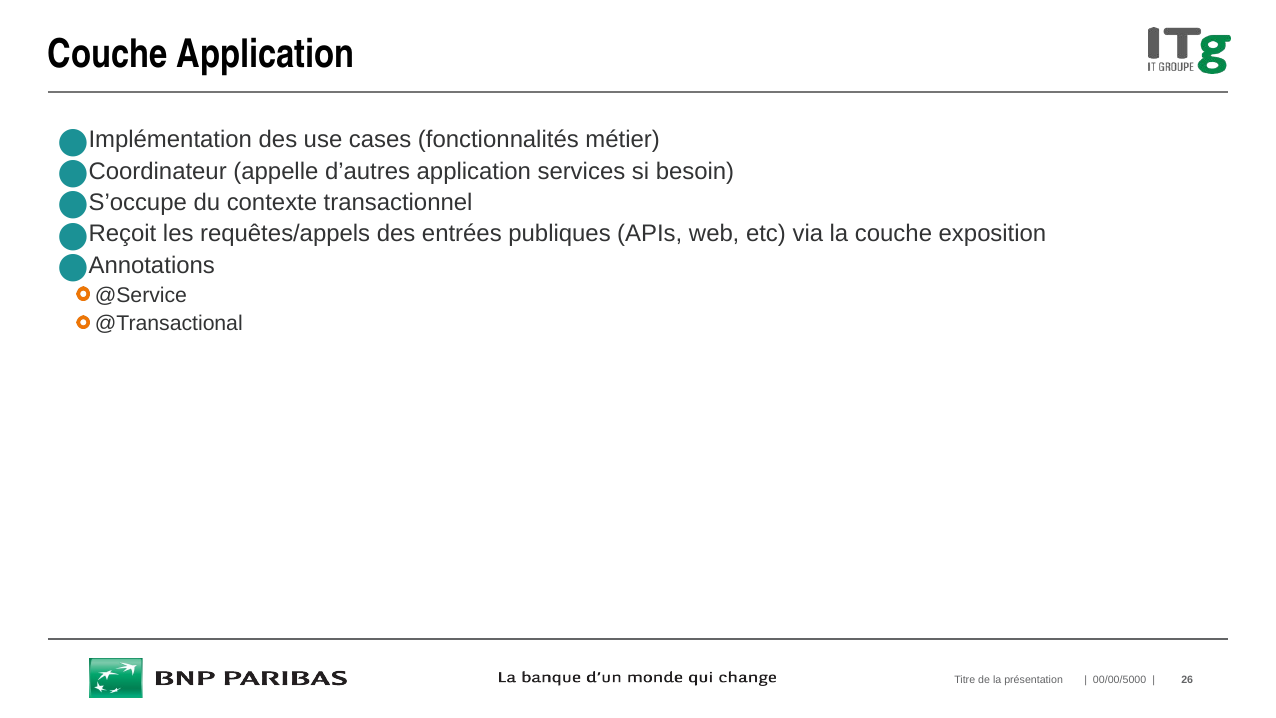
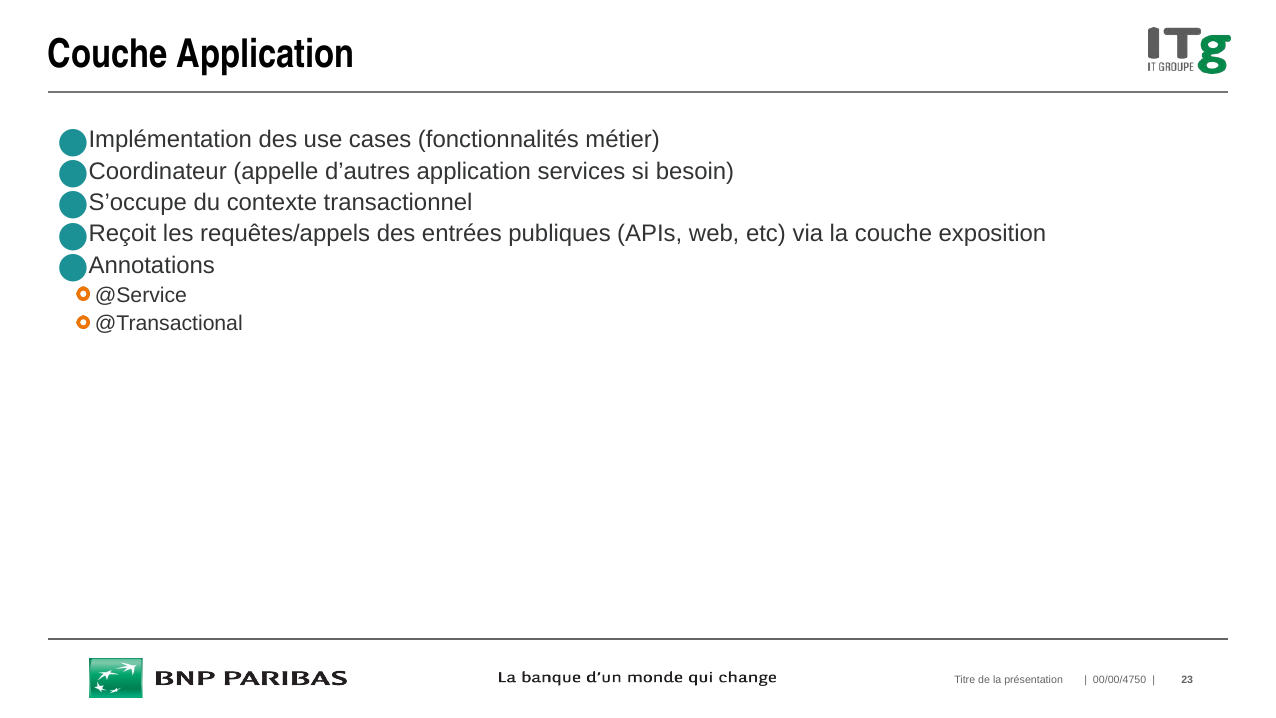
00/00/5000: 00/00/5000 -> 00/00/4750 (1120, 679)
26: 26 -> 23 (1187, 679)
